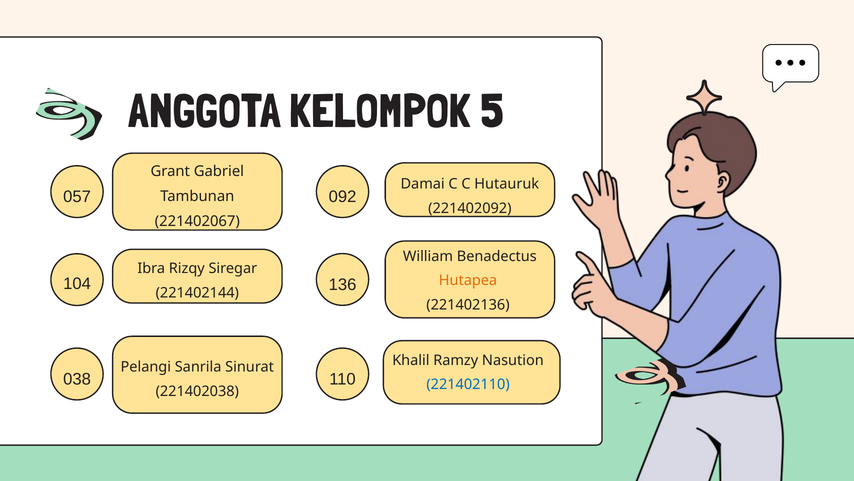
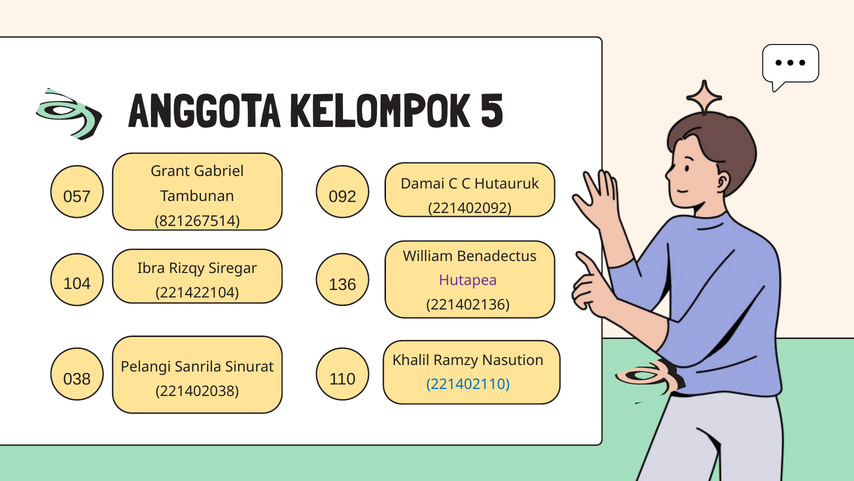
221402067: 221402067 -> 821267514 (197, 221)
Hutapea colour: orange -> purple (468, 280)
221402144: 221402144 -> 221422104 (197, 293)
